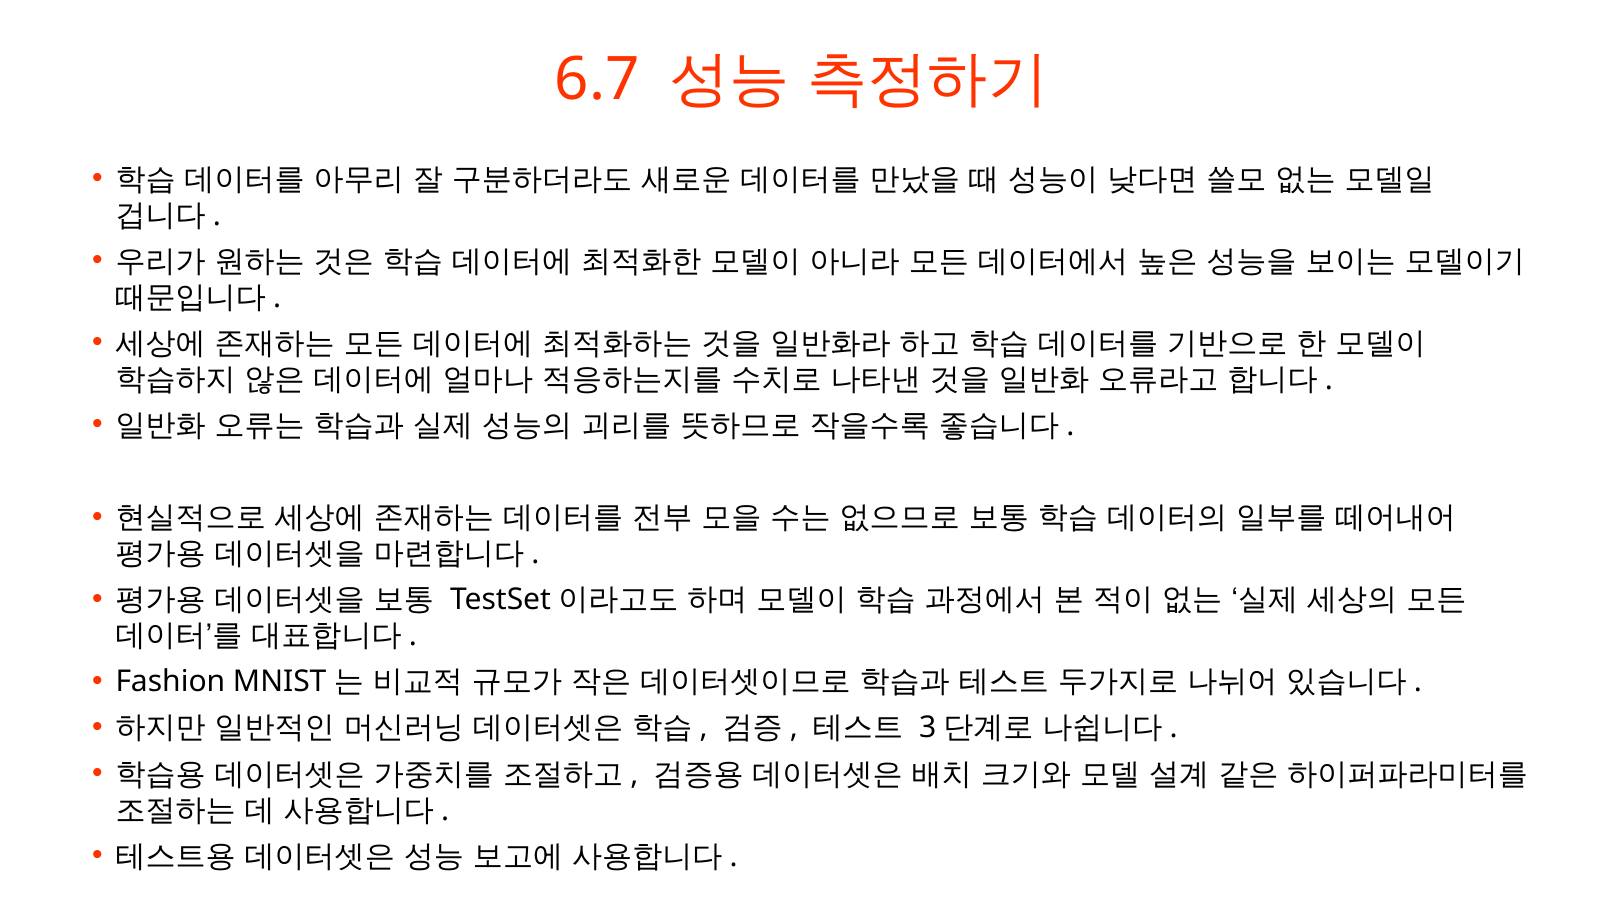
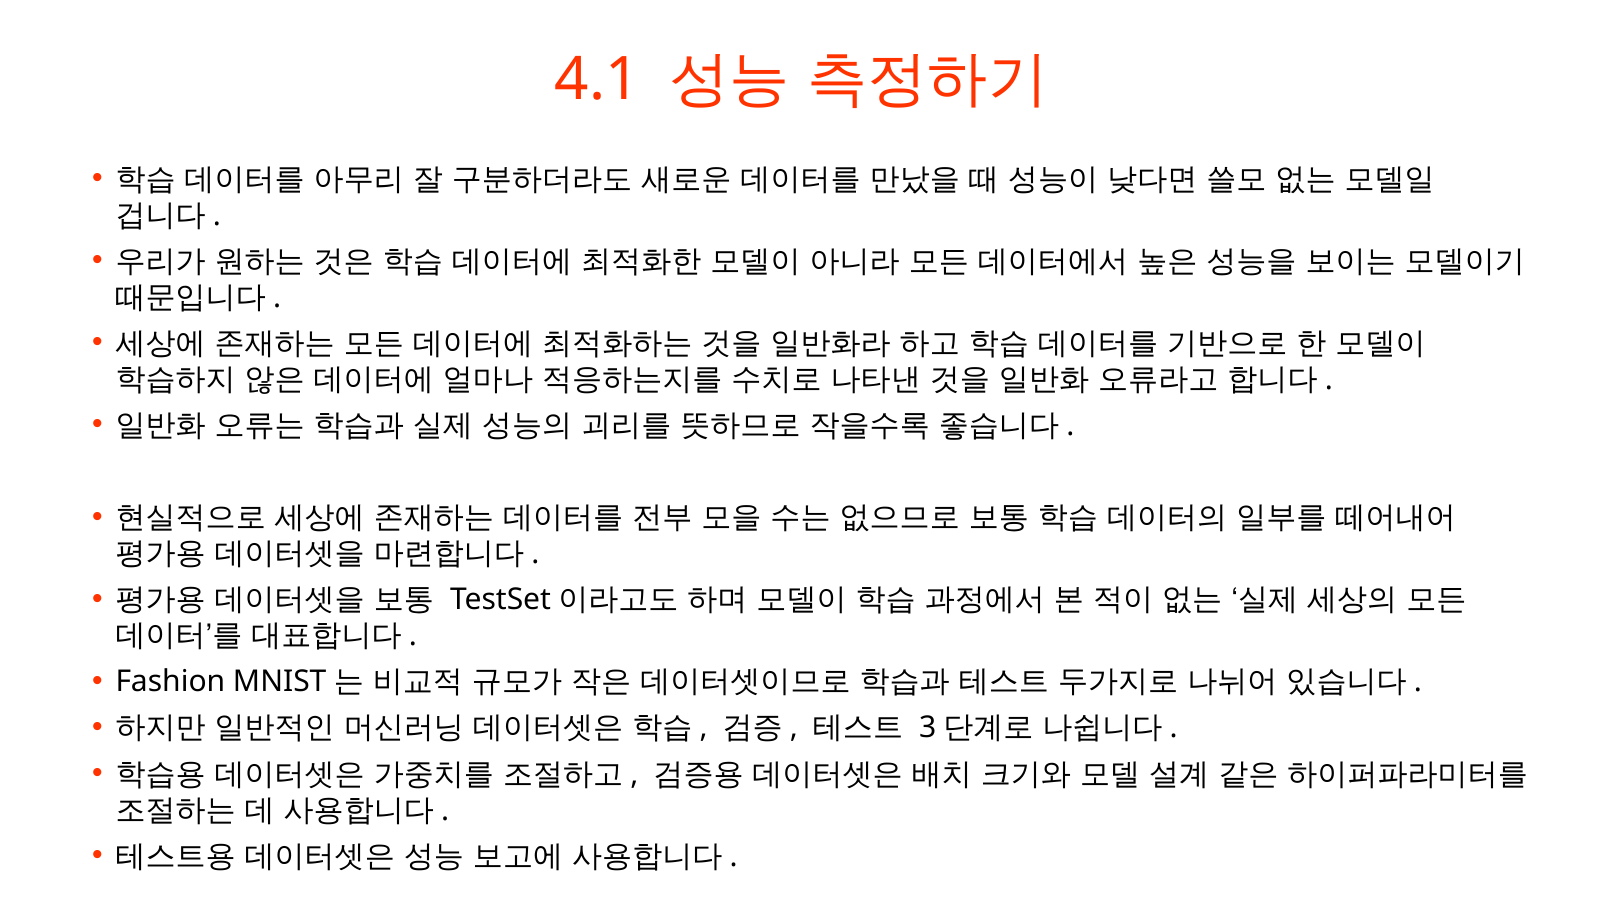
6.7: 6.7 -> 4.1 (597, 79)
